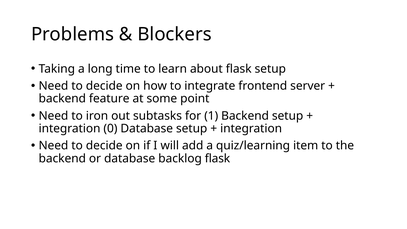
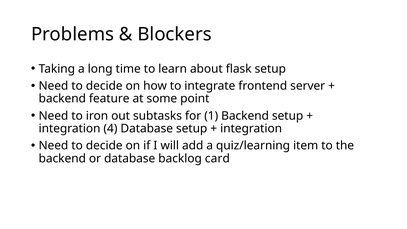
0: 0 -> 4 (110, 129)
backlog flask: flask -> card (217, 158)
